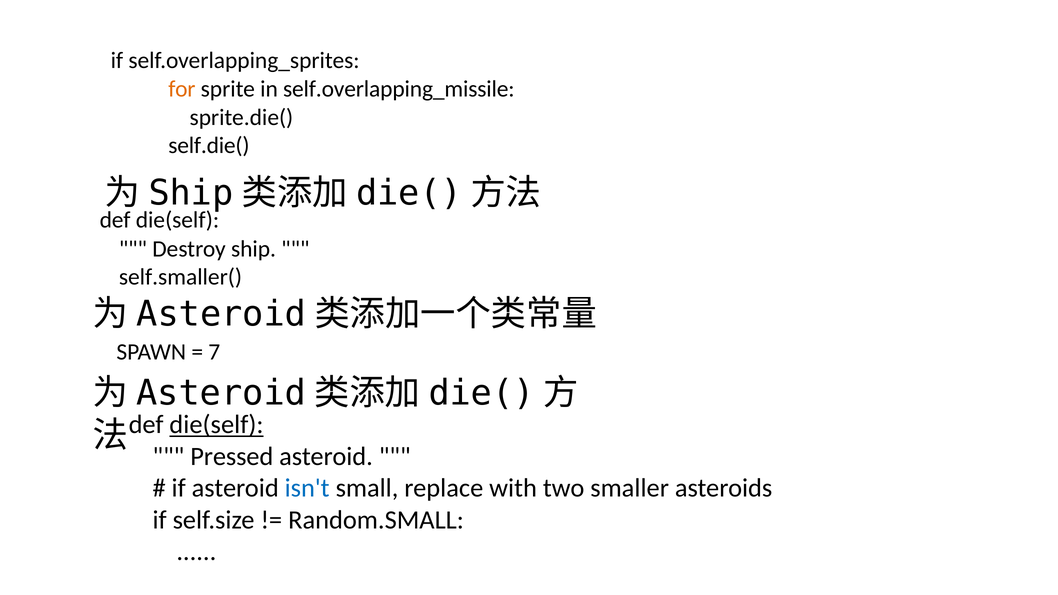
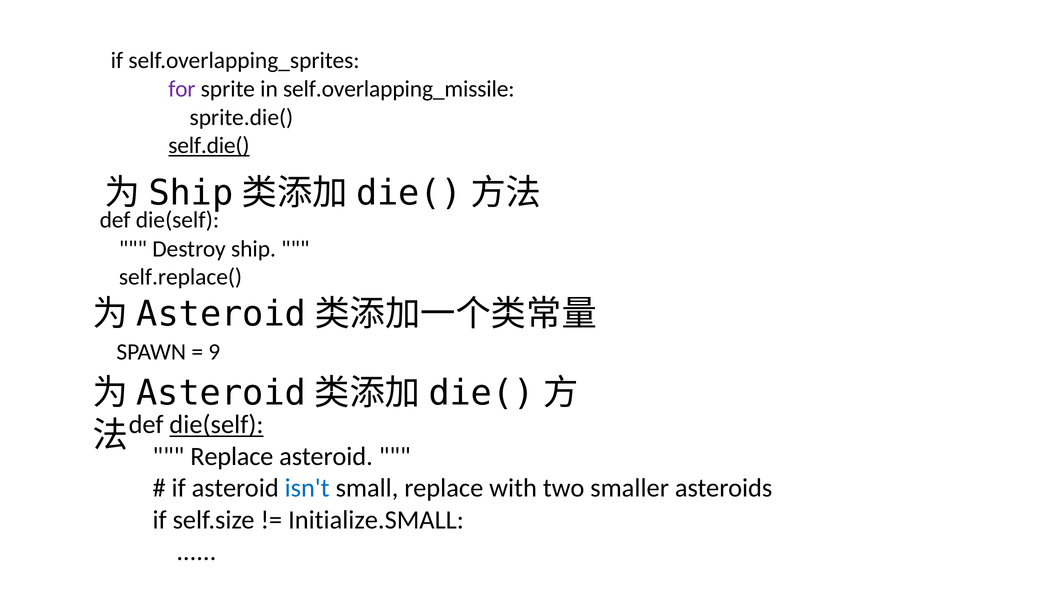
for colour: orange -> purple (182, 89)
self.die( underline: none -> present (209, 146)
self.smaller(: self.smaller( -> self.replace( (180, 277)
7: 7 -> 9 (214, 352)
Pressed: Pressed -> Replace (232, 457)
Random.SMALL: Random.SMALL -> Initialize.SMALL (376, 520)
